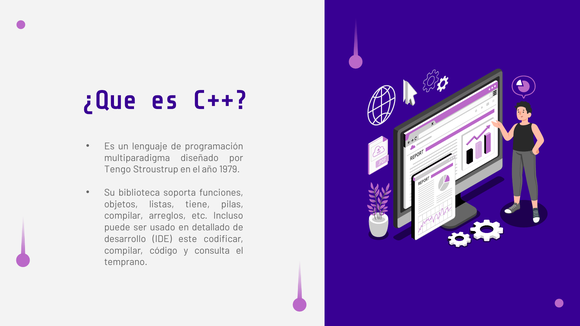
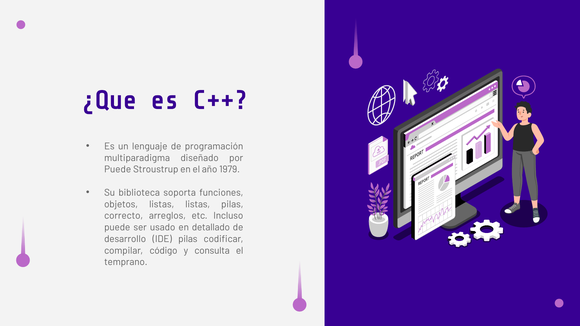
Tengo: Tengo -> Puede (118, 170)
listas tiene: tiene -> listas (198, 204)
compilar: compilar -> correcto (124, 216)
IDE este: este -> pilas (188, 239)
